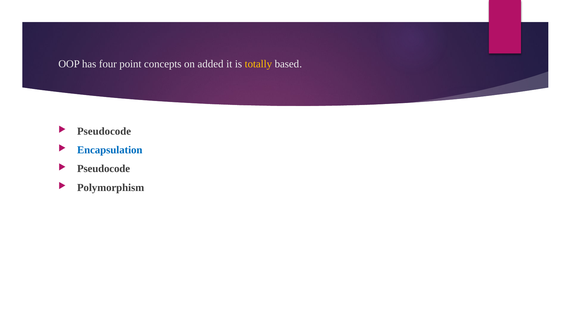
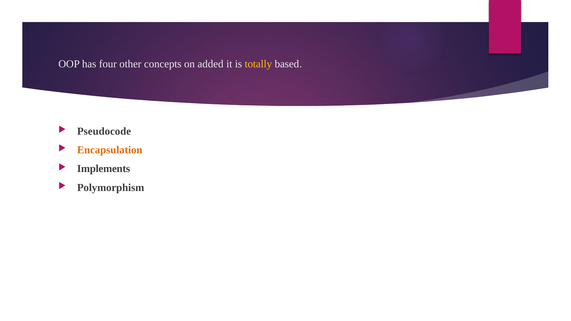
point: point -> other (130, 64)
Encapsulation colour: blue -> orange (110, 150)
Pseudocode: Pseudocode -> Implements (104, 169)
